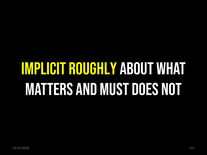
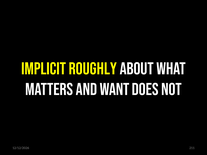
MUST: MUST -> WANT (115, 90)
